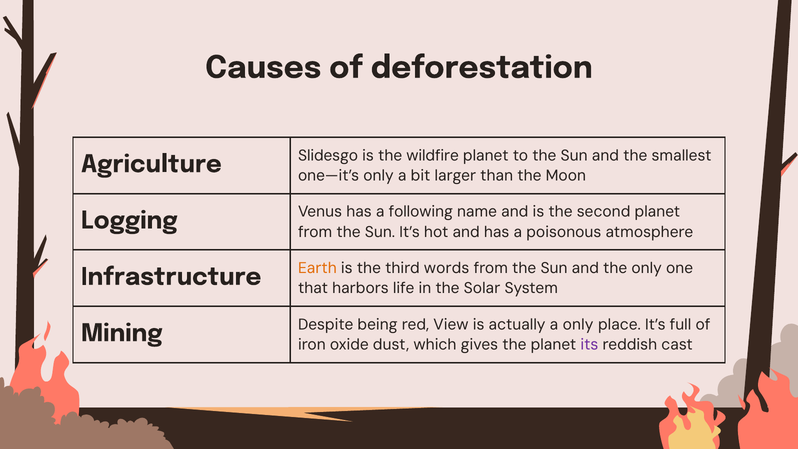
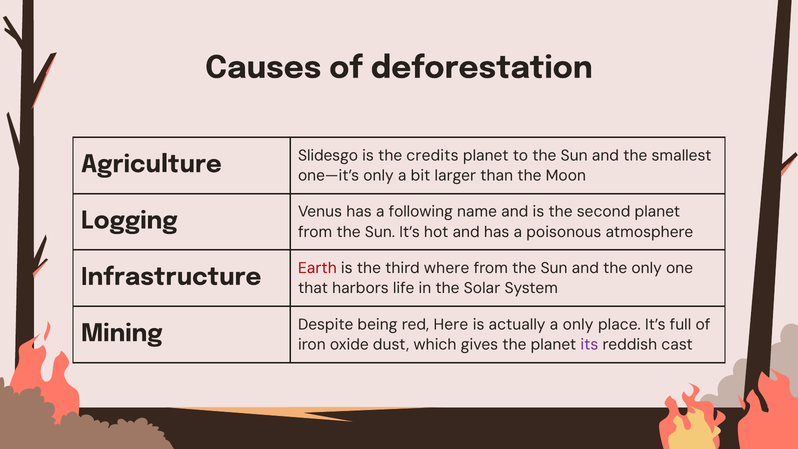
wildfire: wildfire -> credits (432, 155)
Earth colour: orange -> red (317, 268)
words: words -> where (447, 268)
View: View -> Here (451, 324)
